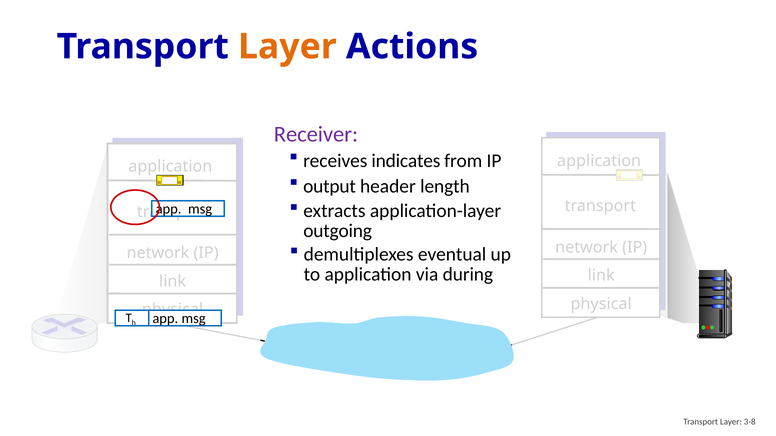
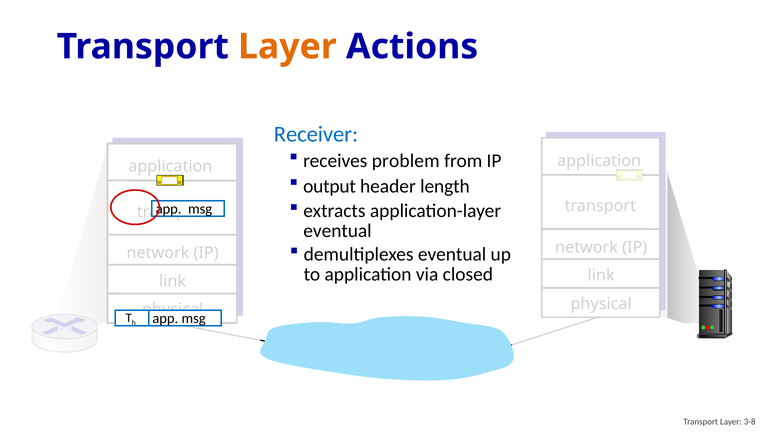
Receiver colour: purple -> blue (316, 135)
indicates: indicates -> problem (406, 161)
outgoing: outgoing -> eventual (338, 231)
during: during -> closed (468, 275)
